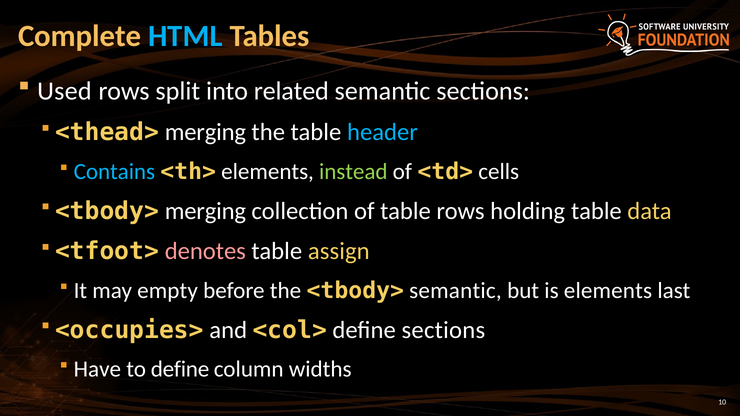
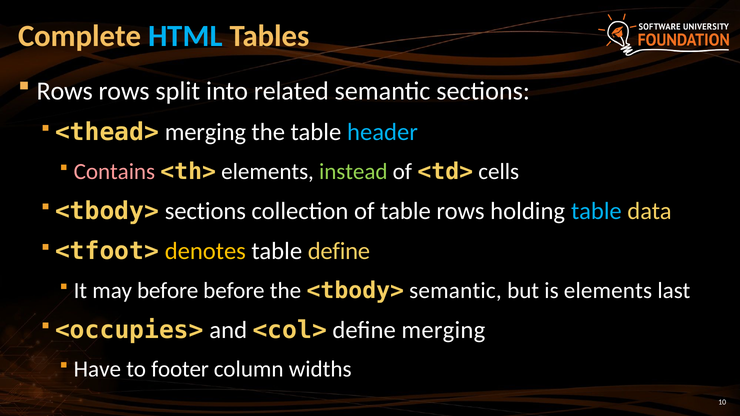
Used: Used -> Rows (65, 91)
Contains colour: light blue -> pink (114, 172)
<tbody> merging: merging -> sections (205, 211)
table colour: white -> light blue (596, 211)
denotes colour: pink -> yellow (205, 251)
table assign: assign -> define (339, 251)
may empty: empty -> before (168, 291)
define sections: sections -> merging (443, 330)
to define: define -> footer (180, 369)
